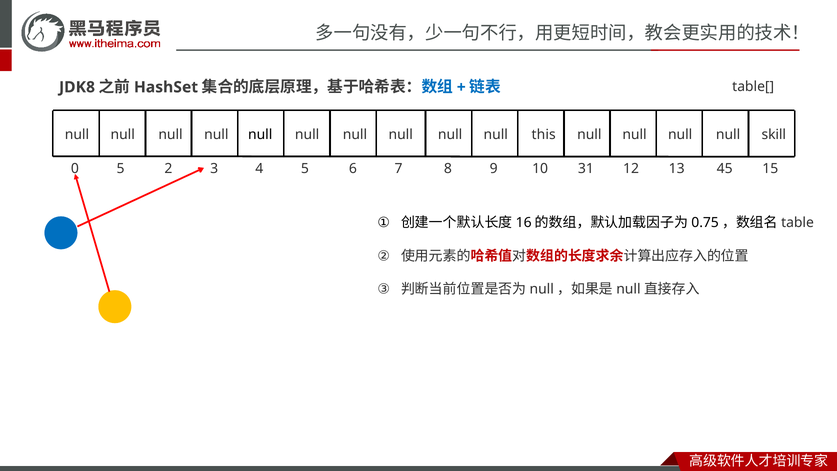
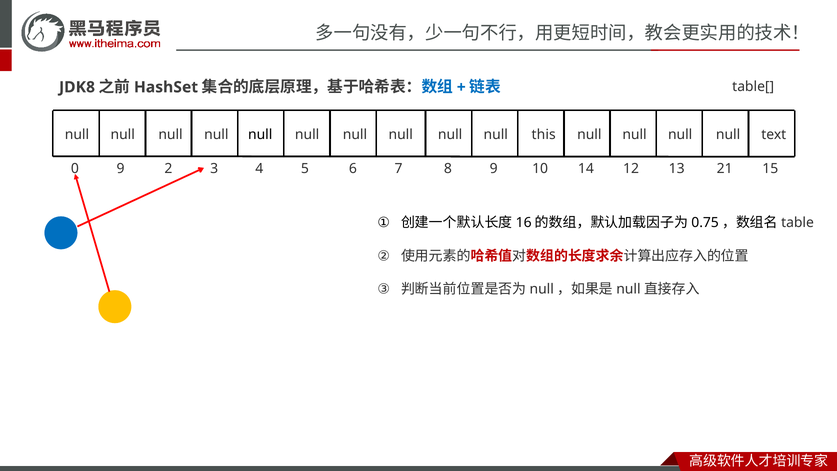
skill: skill -> text (774, 134)
5: 5 -> 9 (121, 169)
31: 31 -> 14 (586, 169)
45: 45 -> 21 (725, 169)
